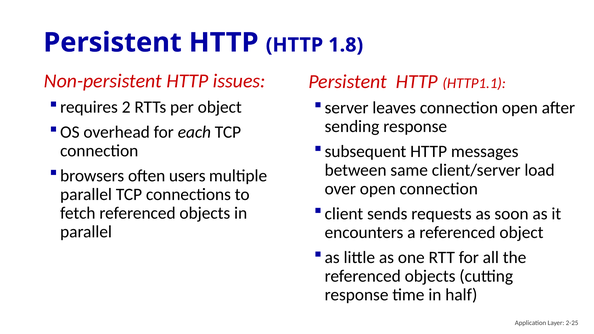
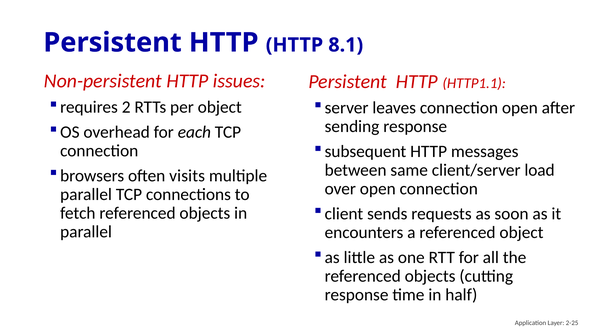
1.8: 1.8 -> 8.1 (346, 45)
users: users -> visits (187, 176)
